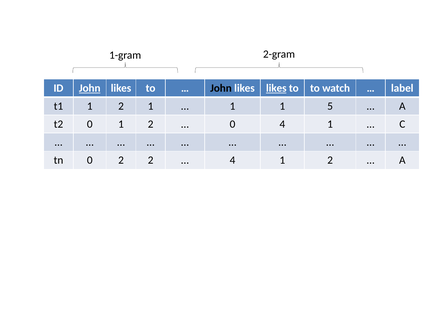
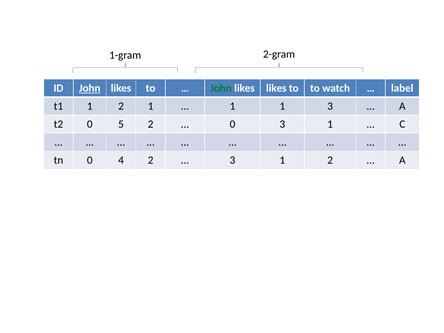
John colour: black -> green (221, 88)
likes underline: present -> none (276, 88)
1 5: 5 -> 3 (330, 106)
0 1: 1 -> 5 (121, 124)
0 4: 4 -> 3 (282, 124)
0 2: 2 -> 4 (121, 160)
4: 4 -> 3 (232, 160)
